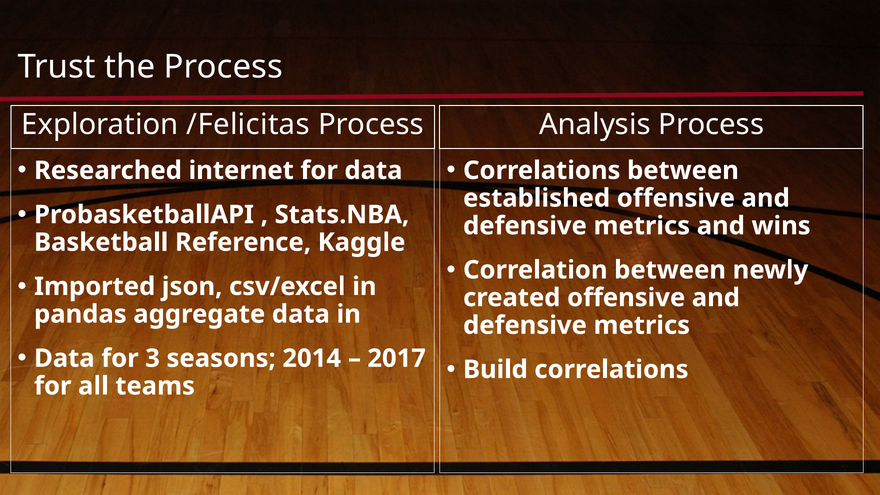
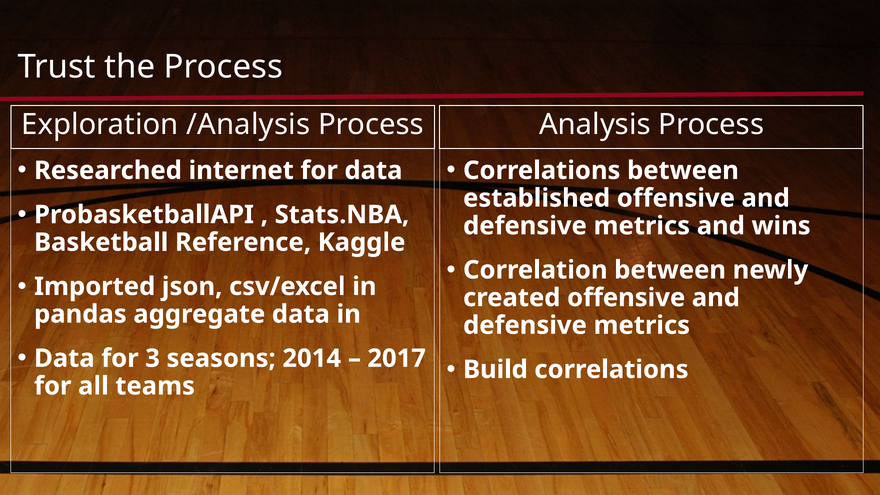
/Felicitas: /Felicitas -> /Analysis (248, 124)
